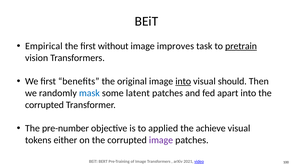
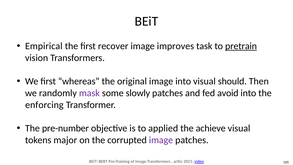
without: without -> recover (113, 46)
beneﬁts: beneﬁts -> whereas (79, 81)
into underline: present -> none (183, 81)
mask colour: blue -> purple (89, 93)
latent: latent -> slowly (138, 93)
apart: apart -> avoid (228, 93)
corrupted: corrupted -> enforcing (44, 105)
either: either -> major (65, 140)
